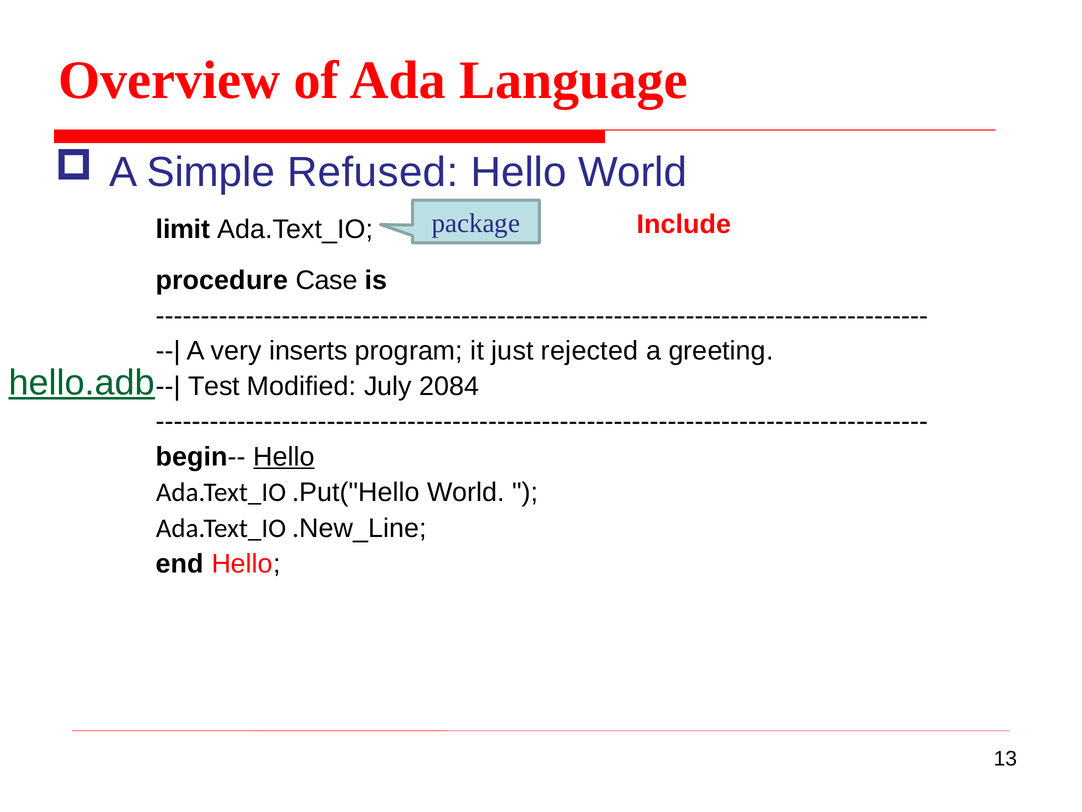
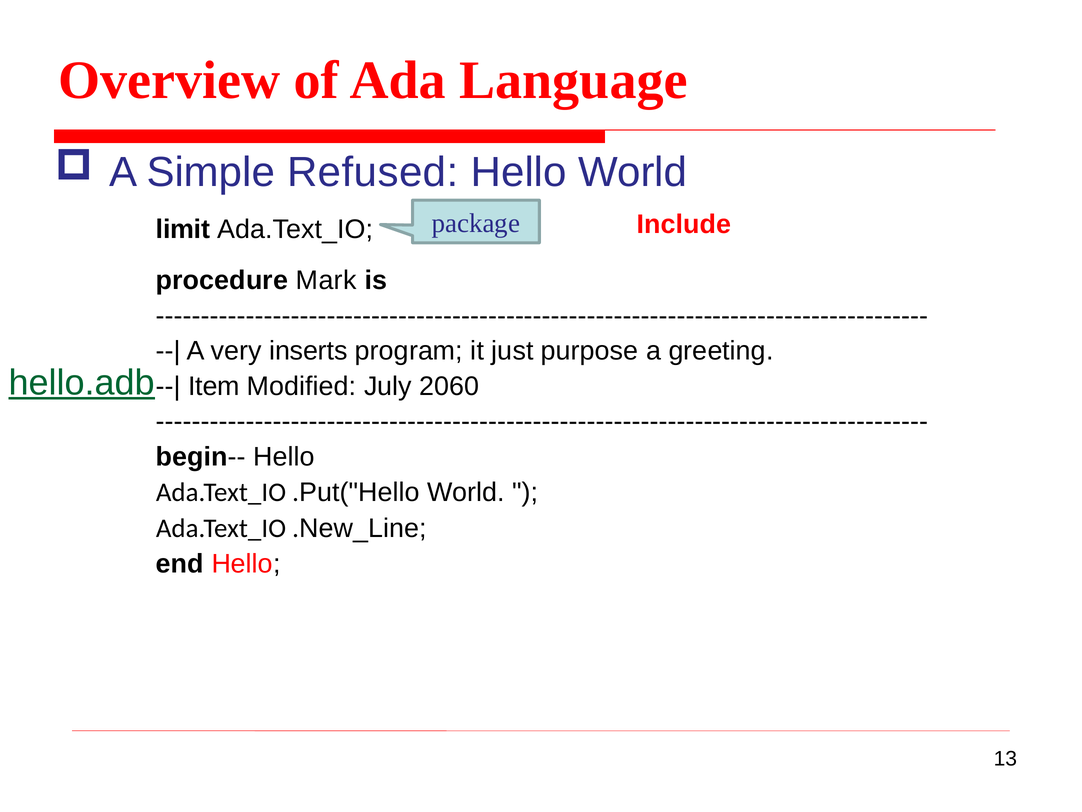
Case: Case -> Mark (326, 280)
rejected: rejected -> purpose (590, 351)
Test: Test -> Item (214, 386)
2084: 2084 -> 2060 (449, 386)
Hello underline: present -> none (284, 457)
